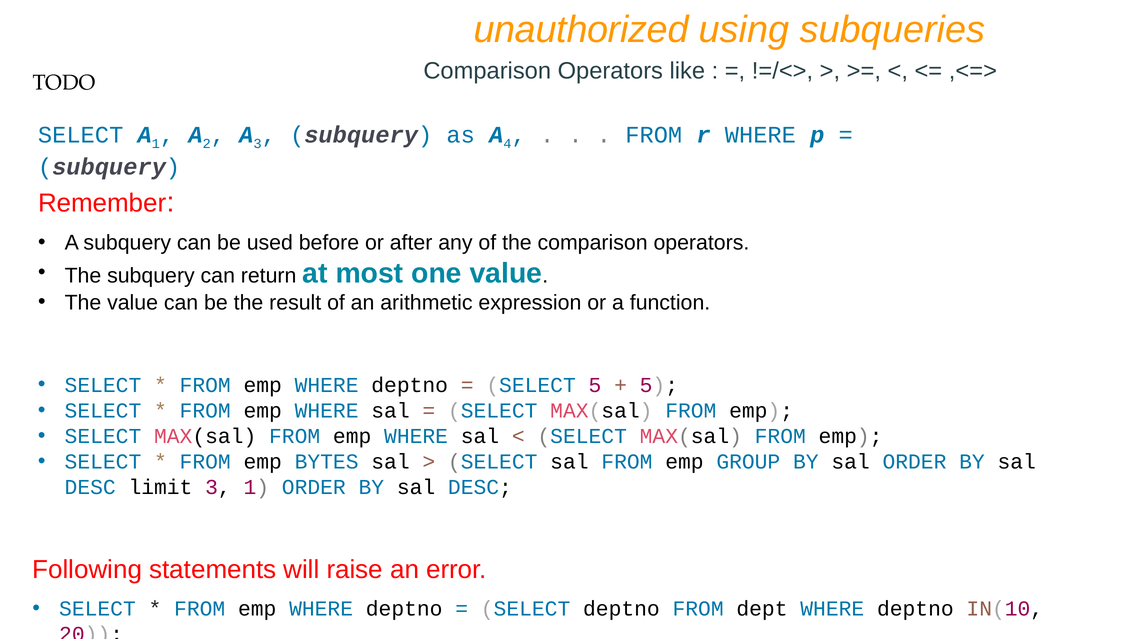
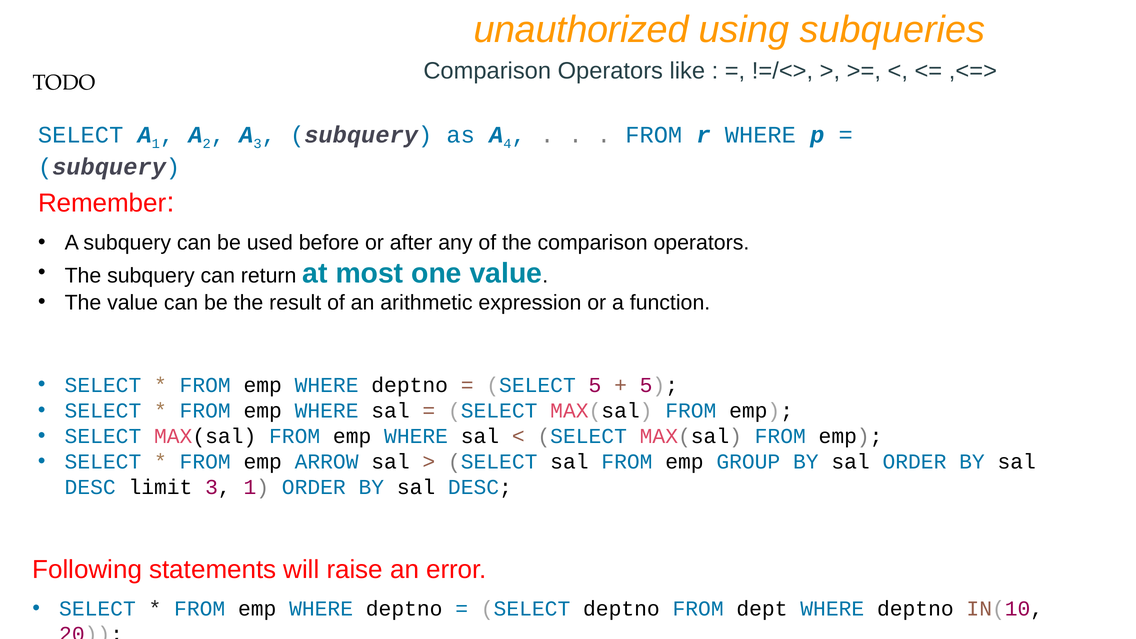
BYTES: BYTES -> ARROW (327, 462)
